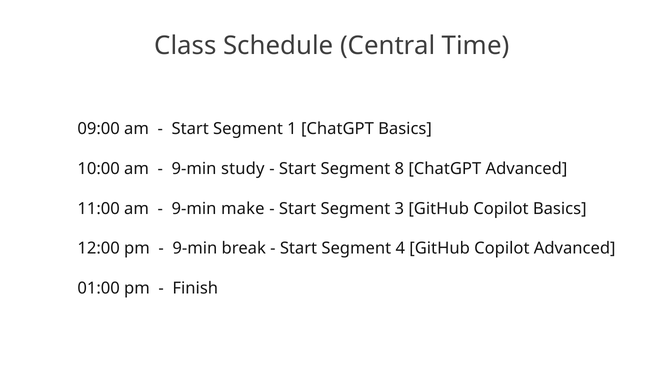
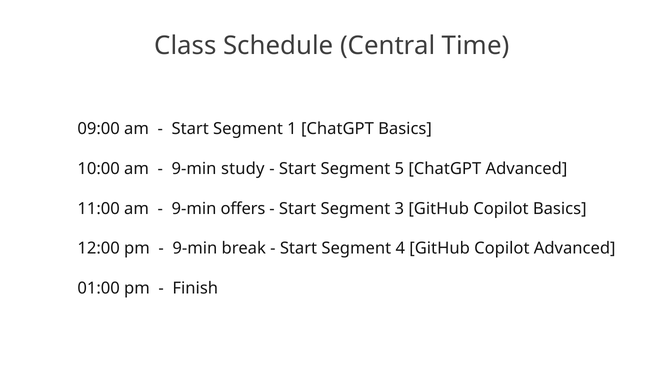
8: 8 -> 5 (399, 169)
make: make -> offers (243, 209)
